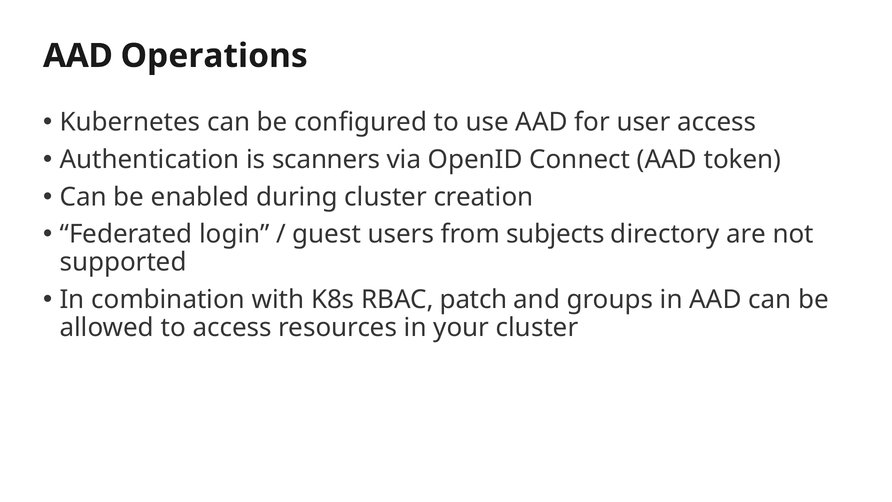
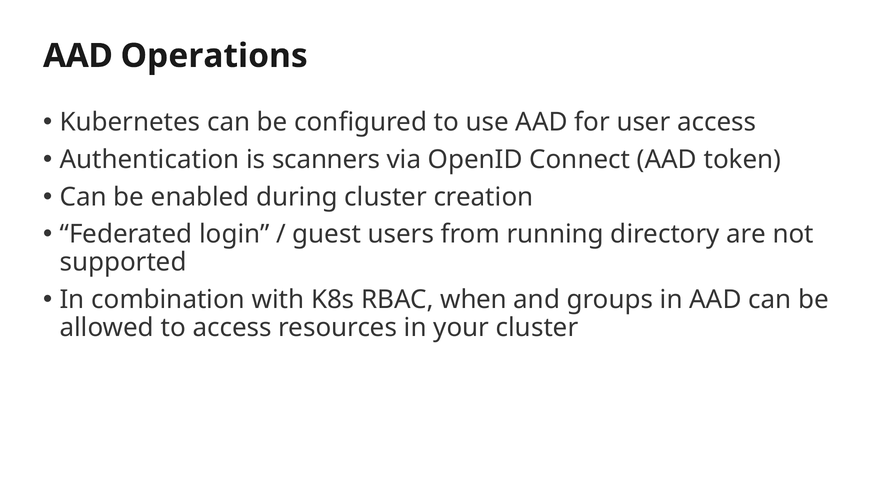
subjects: subjects -> running (555, 234)
patch: patch -> when (474, 300)
